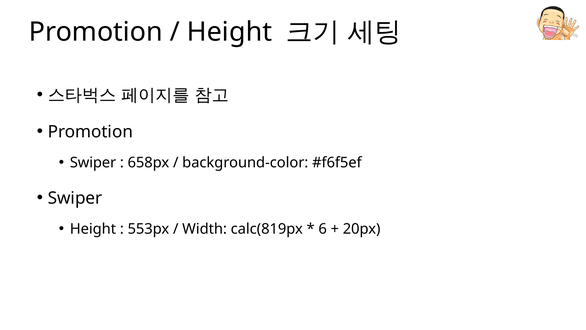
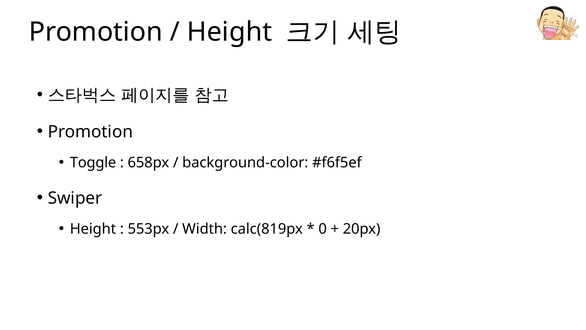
Swiper: Swiper -> Toggle (93, 163)
6: 6 -> 0 (323, 229)
